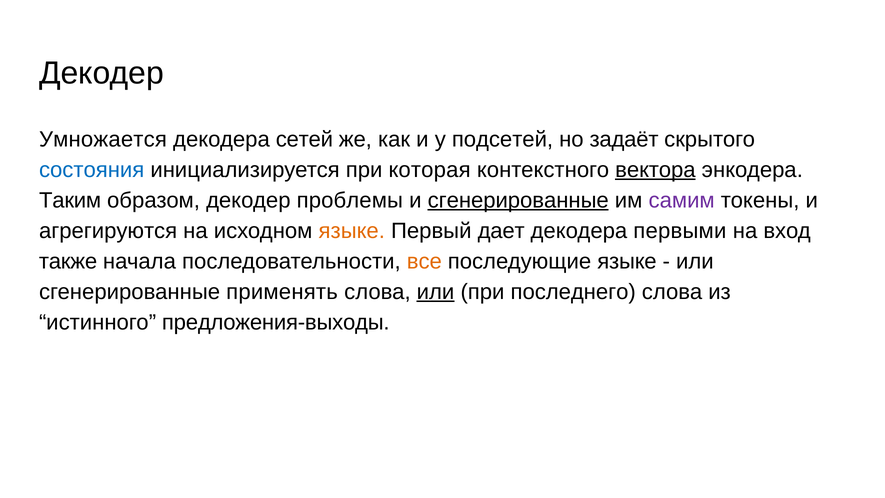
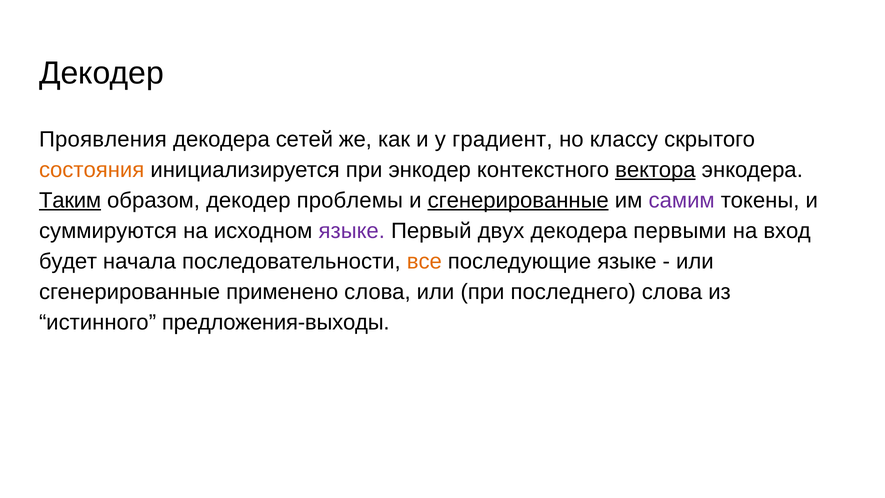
Умножается: Умножается -> Проявления (103, 139)
подсетей: подсетей -> градиент (502, 139)
задаёт: задаёт -> классу (624, 139)
состояния colour: blue -> orange (92, 170)
которая: которая -> энкодер (430, 170)
Таким underline: none -> present (70, 200)
агрегируются: агрегируются -> суммируются (108, 231)
языке colour: orange -> purple (352, 231)
дает: дает -> двух (501, 231)
также: также -> будет (68, 261)
применять: применять -> применено (282, 292)
или underline: present -> none (436, 292)
